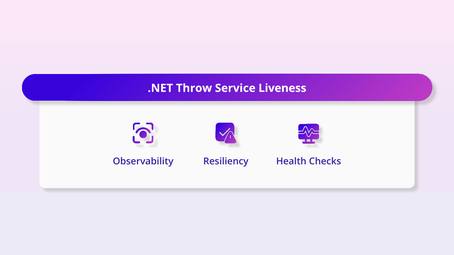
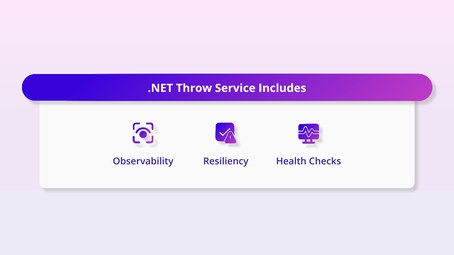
Liveness: Liveness -> Includes (282, 88)
